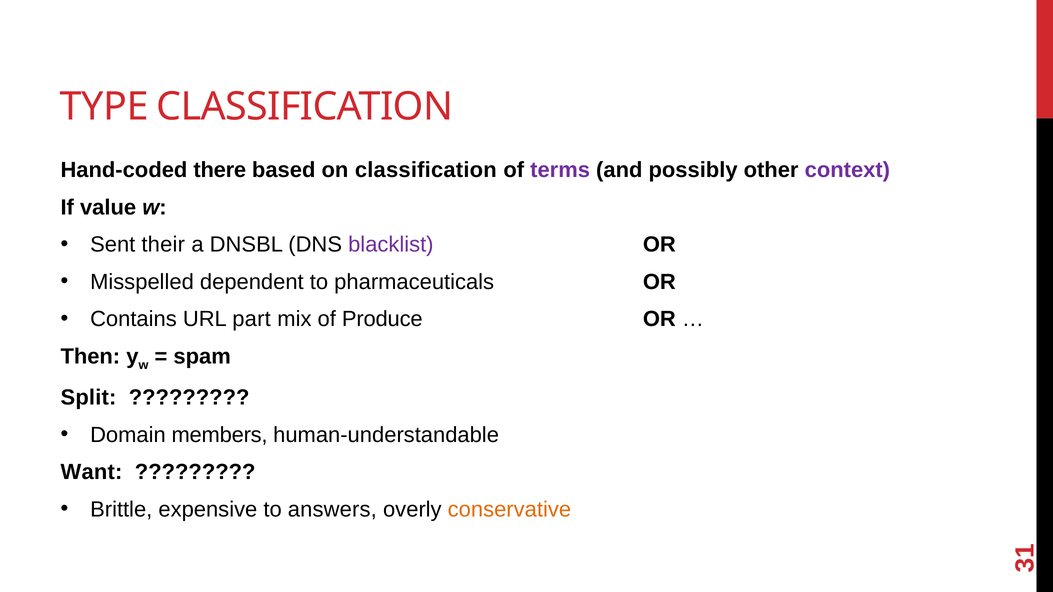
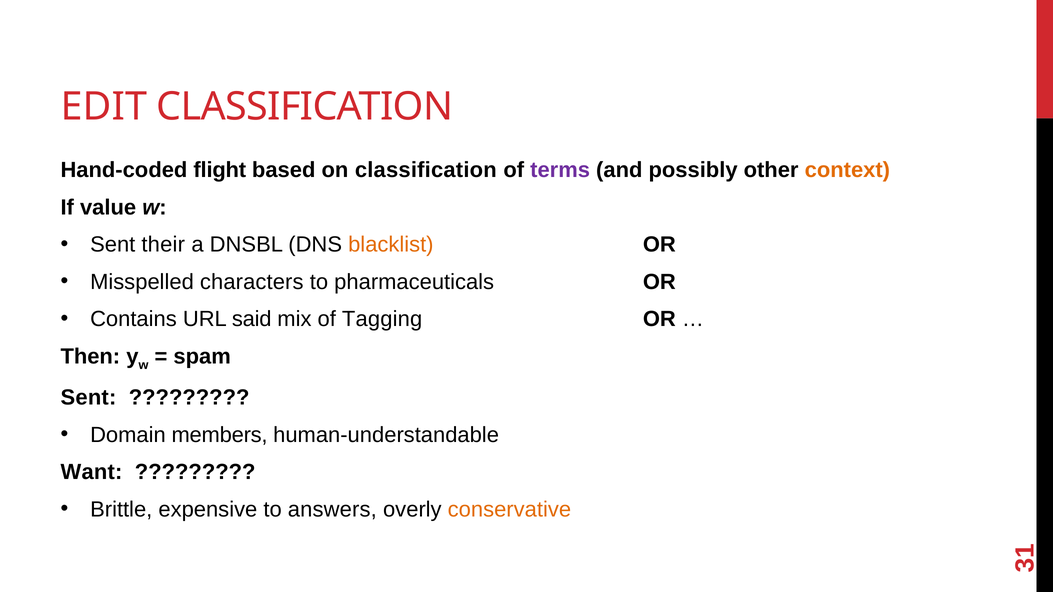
TYPE: TYPE -> EDIT (104, 107)
there: there -> flight (220, 170)
context colour: purple -> orange (847, 170)
blacklist colour: purple -> orange (391, 245)
dependent: dependent -> characters (252, 282)
part: part -> said (252, 319)
Produce: Produce -> Tagging (382, 319)
Split: Split -> Sent (88, 398)
